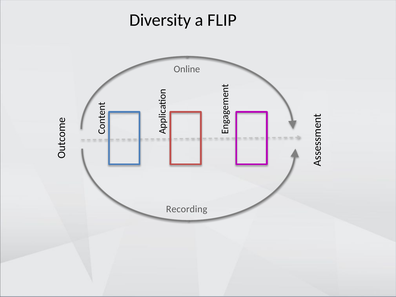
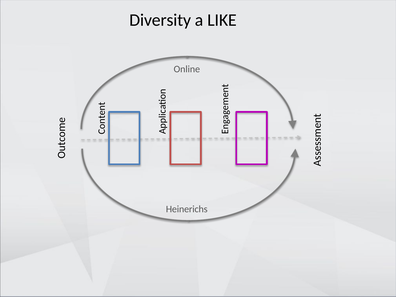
FLIP: FLIP -> LIKE (222, 20)
Recording: Recording -> Heinerichs (187, 209)
